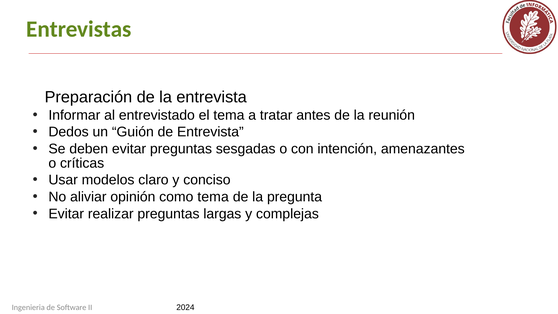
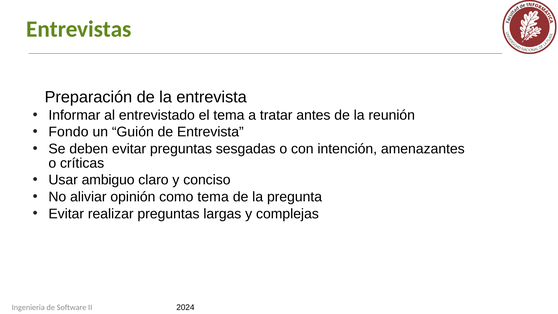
Dedos: Dedos -> Fondo (68, 132)
modelos: modelos -> ambiguo (108, 180)
